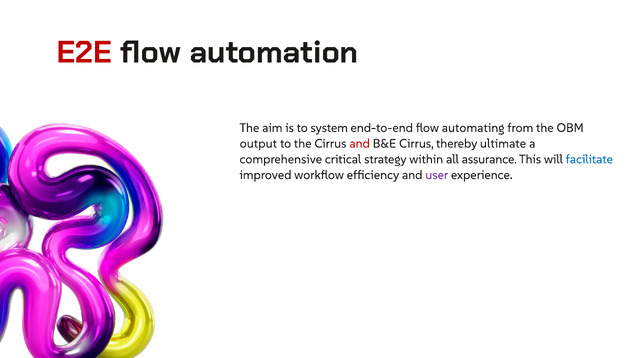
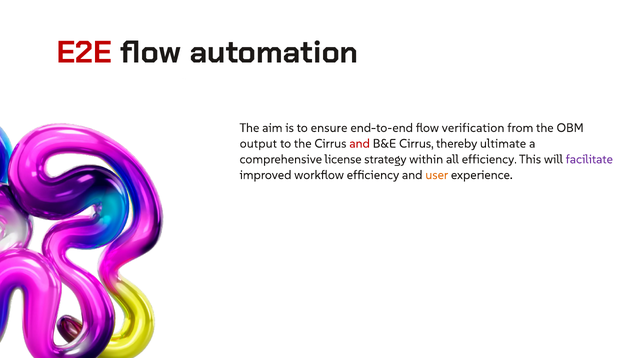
system: system -> ensure (329, 128)
automating: automating -> verification (473, 128)
critical: critical -> license (343, 159)
all assurance: assurance -> efficiency (489, 159)
facilitate colour: blue -> purple (589, 159)
user colour: purple -> orange (437, 175)
